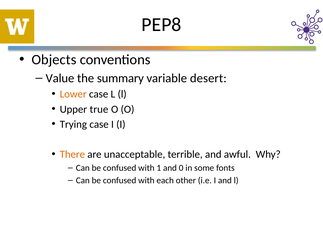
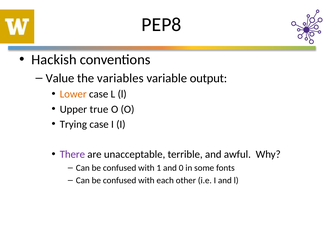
Objects: Objects -> Hackish (54, 60)
summary: summary -> variables (120, 78)
desert: desert -> output (208, 78)
There colour: orange -> purple (72, 155)
